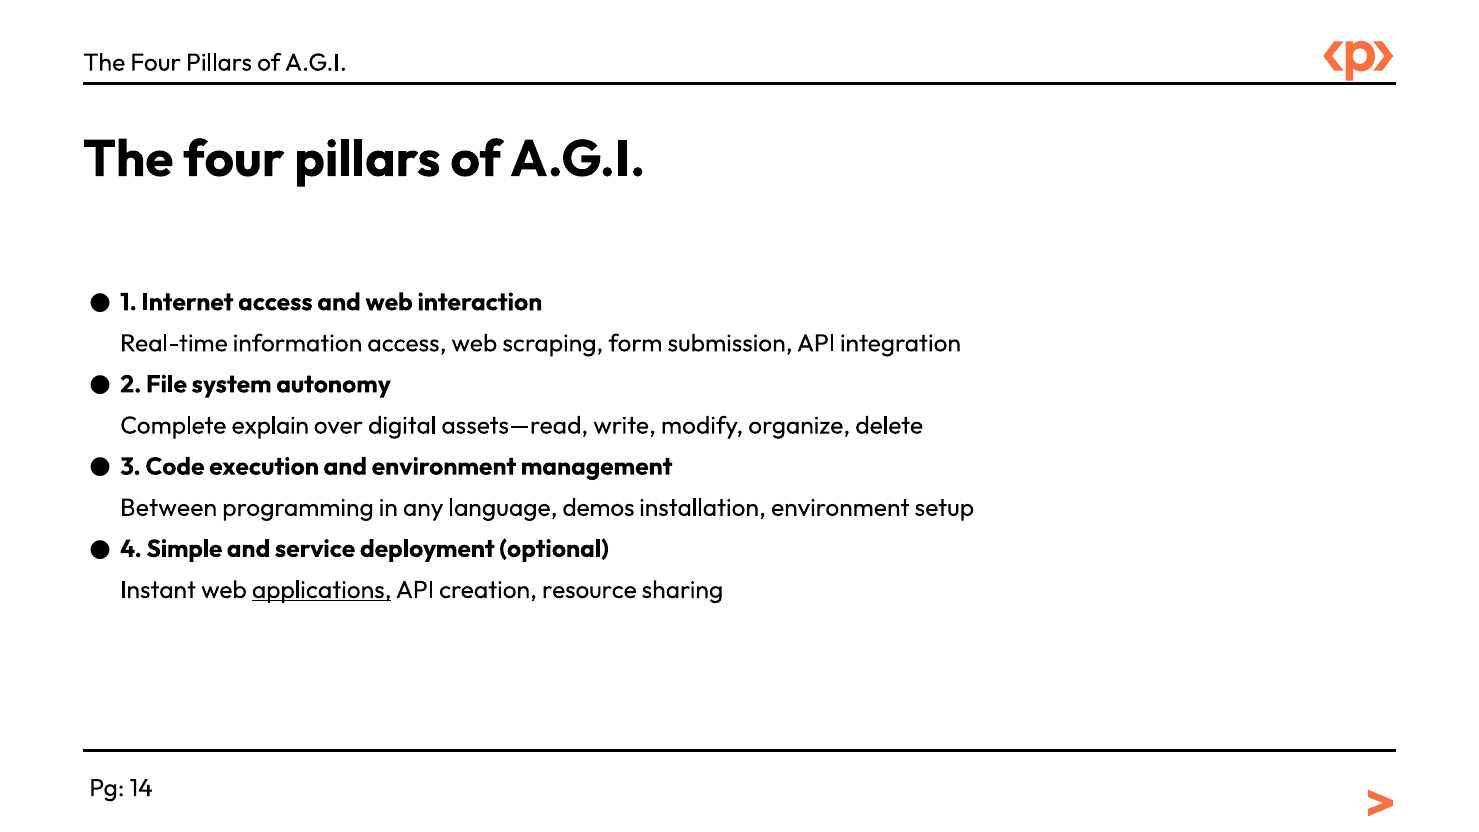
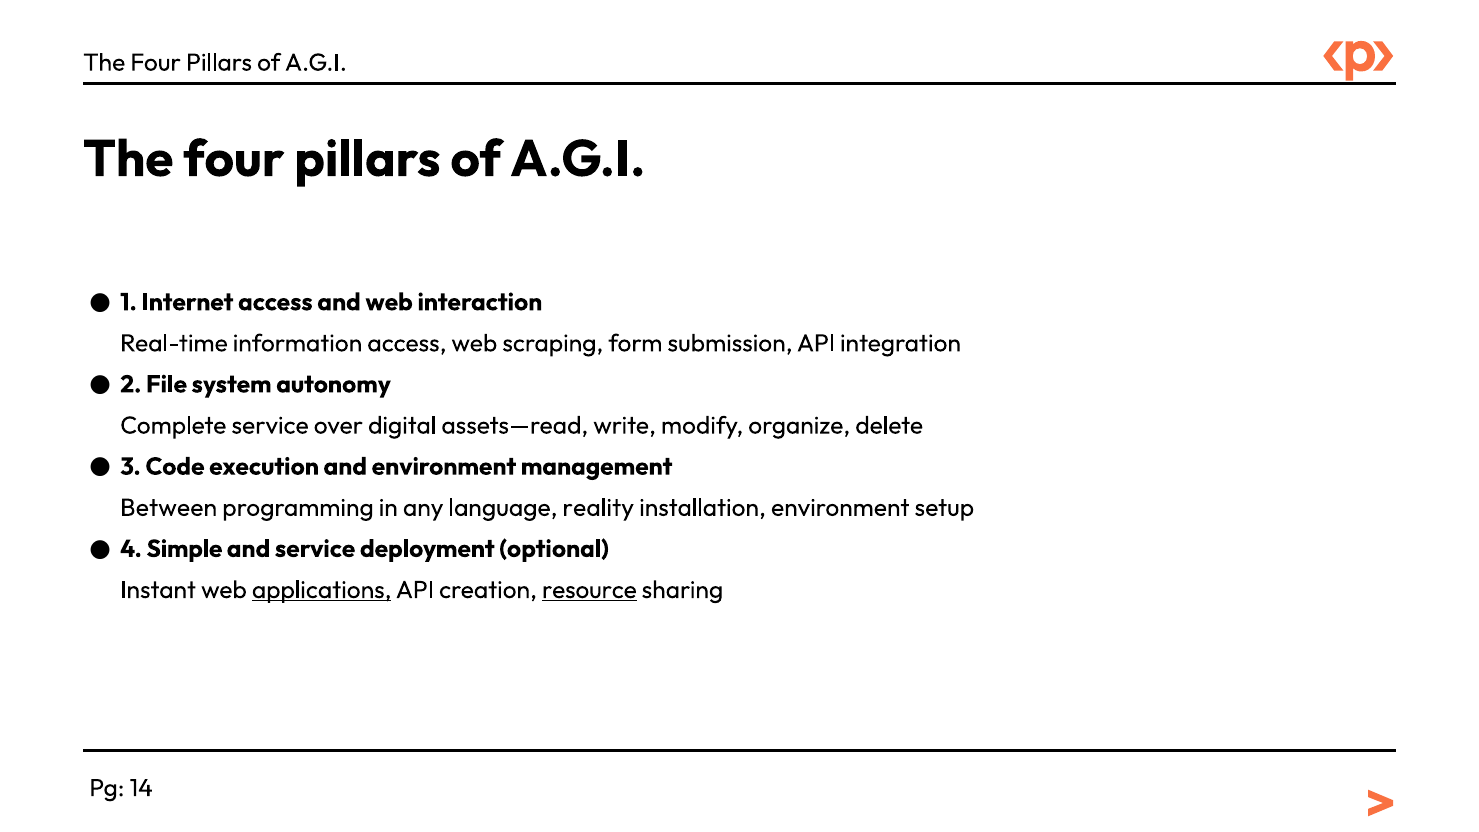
Complete explain: explain -> service (270, 425)
demos: demos -> reality (598, 508)
resource underline: none -> present (589, 590)
